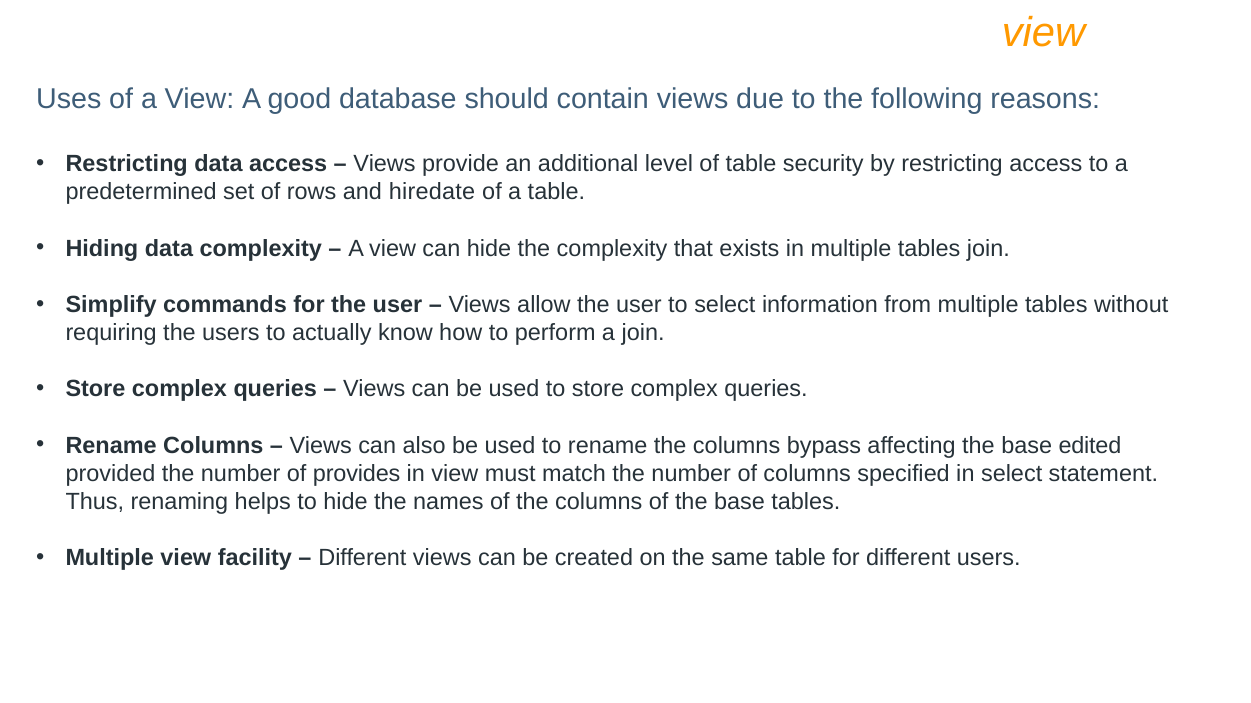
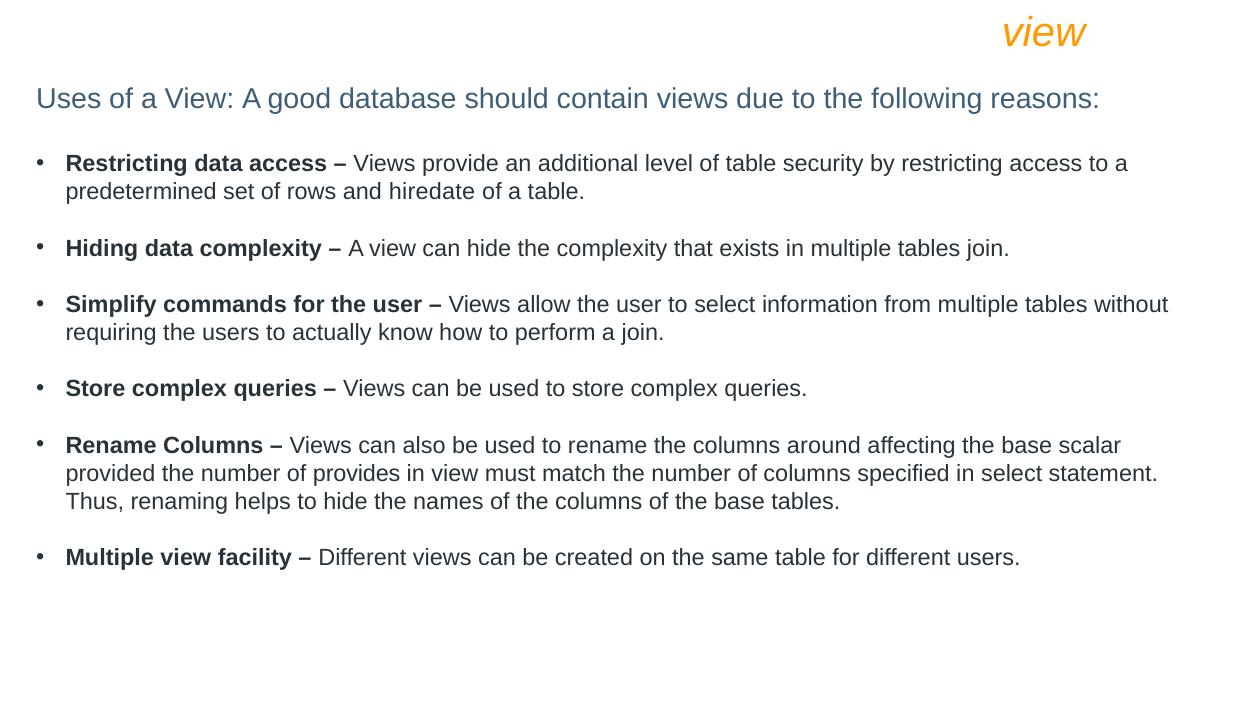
bypass: bypass -> around (824, 446)
edited: edited -> scalar (1090, 446)
